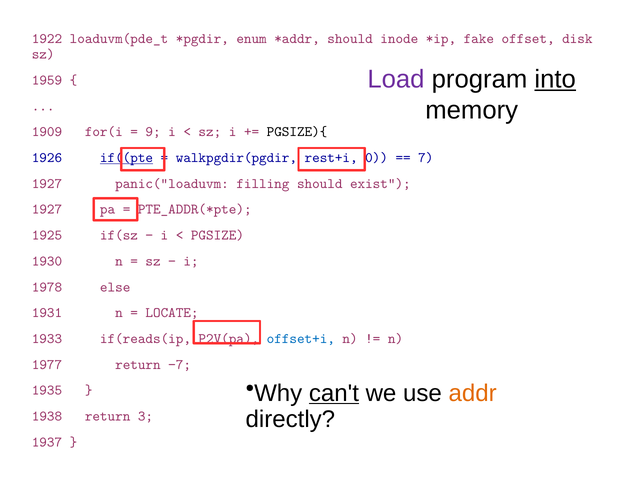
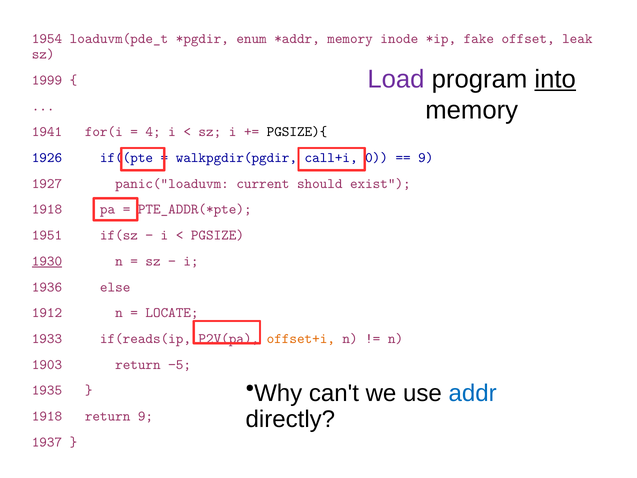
1922: 1922 -> 1954 (47, 39)
should: should -> memory (350, 39)
disk: disk -> leak (577, 39)
1959: 1959 -> 1999 (47, 80)
1909: 1909 -> 1941 (47, 132)
9: 9 -> 4 (153, 132)
if((pte underline: present -> none (127, 157)
rest+i: rest+i -> call+i (331, 157)
7: 7 -> 9 (426, 157)
filling: filling -> current (263, 183)
1927: 1927 -> 1918 (47, 209)
1925: 1925 -> 1951 (47, 235)
1930 underline: none -> present (47, 261)
1978: 1978 -> 1936 (47, 287)
1931: 1931 -> 1912 (47, 312)
offset+i colour: blue -> orange (301, 338)
1977: 1977 -> 1903 (47, 364)
−7: −7 -> −5 (180, 364)
can't underline: present -> none (334, 393)
addr colour: orange -> blue (473, 393)
1938: 1938 -> 1918 (47, 416)
return 3: 3 -> 9 (145, 416)
